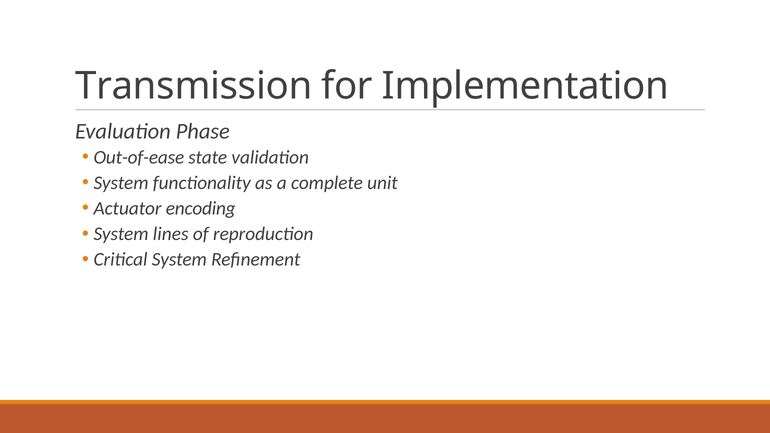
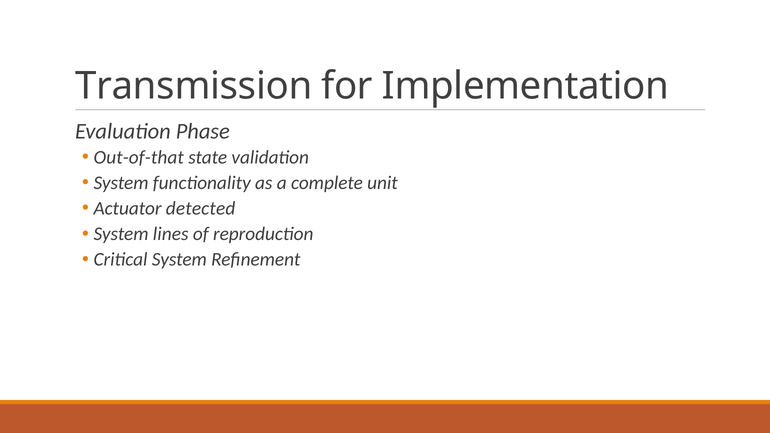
Out-of-ease: Out-of-ease -> Out-of-that (139, 157)
encoding: encoding -> detected (201, 208)
